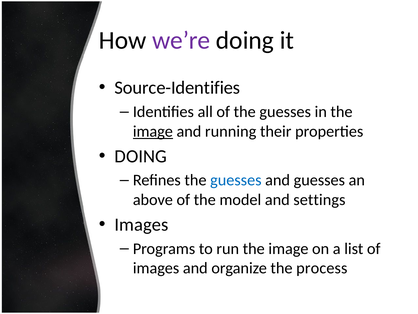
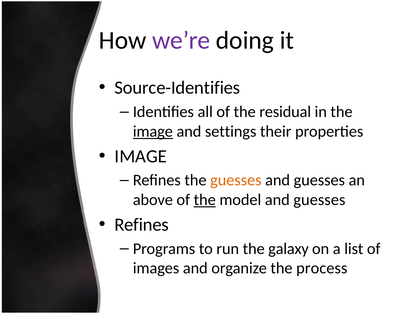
of the guesses: guesses -> residual (285, 112)
running: running -> settings (231, 131)
DOING: DOING -> IMAGE (141, 156)
guesses colour: blue -> orange (236, 180)
the underline: none -> present (205, 200)
model and settings: settings -> guesses (319, 200)
Images: Images -> Refines (142, 224)
run the image: image -> galaxy (289, 248)
